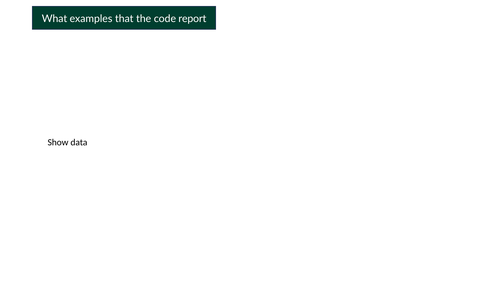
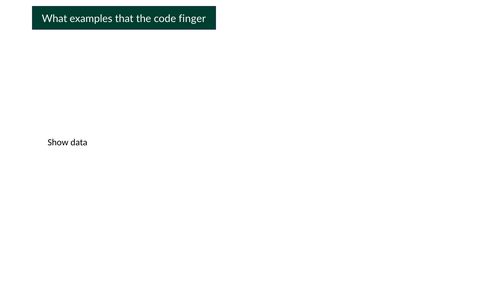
report: report -> finger (192, 19)
